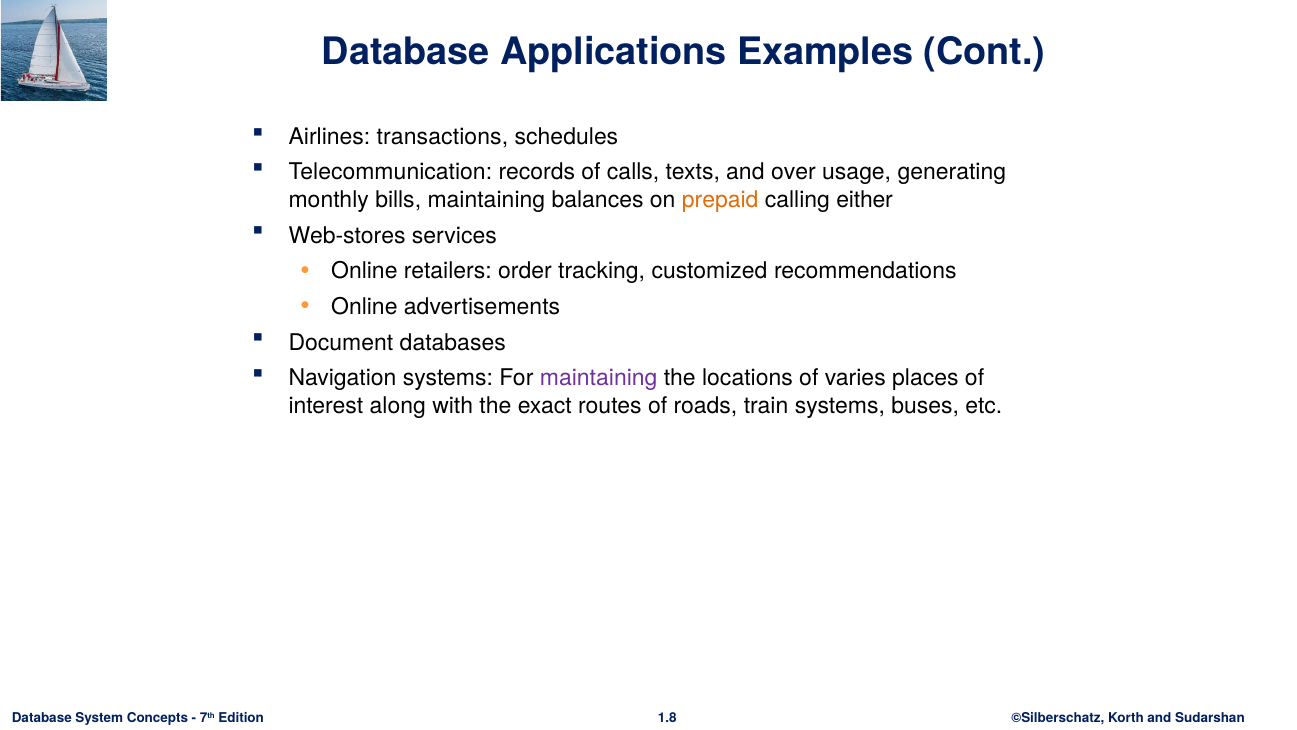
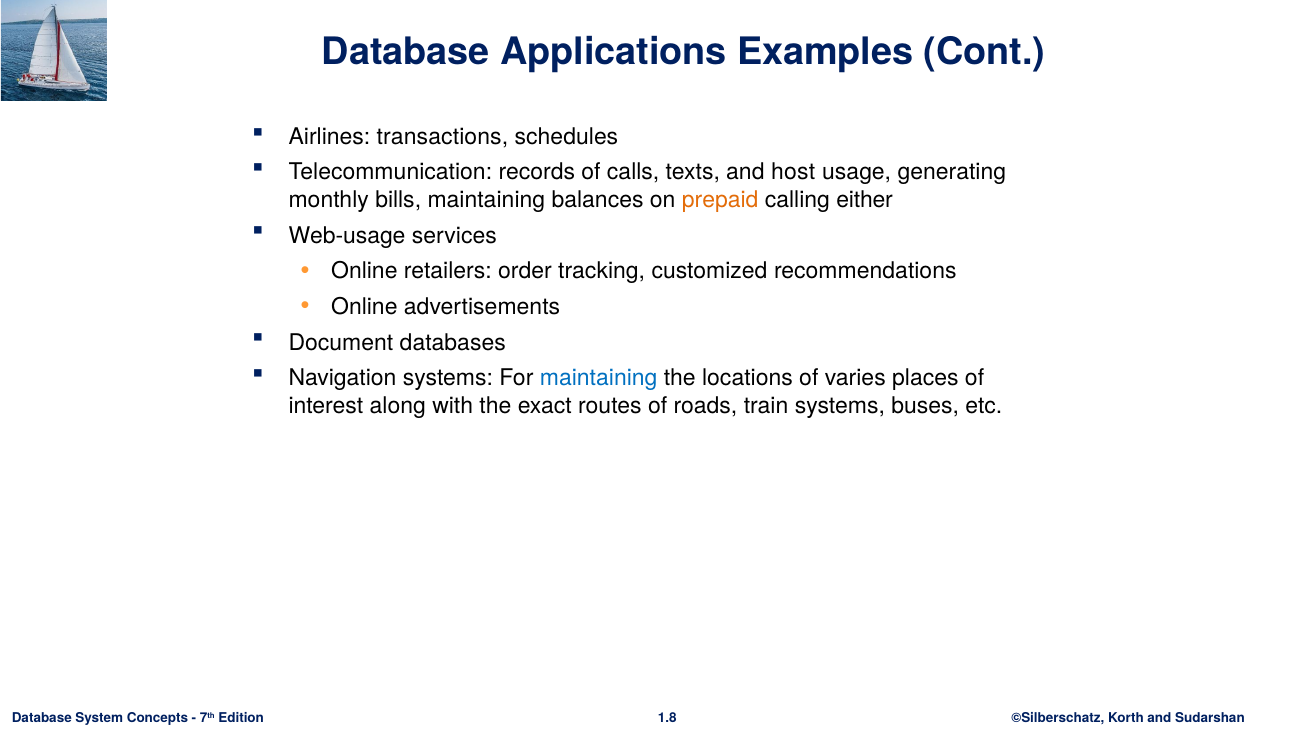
over: over -> host (793, 172)
Web-stores: Web-stores -> Web-usage (347, 235)
maintaining colour: purple -> blue (599, 378)
